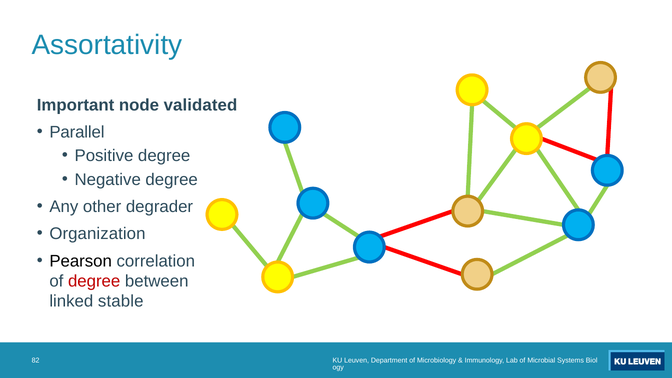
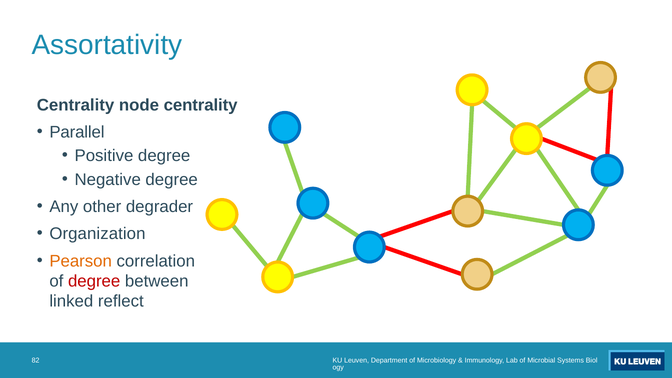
Important: Important -> Centrality (76, 105)
node validated: validated -> centrality (201, 105)
Pearson colour: black -> orange (81, 261)
stable: stable -> reflect (121, 301)
